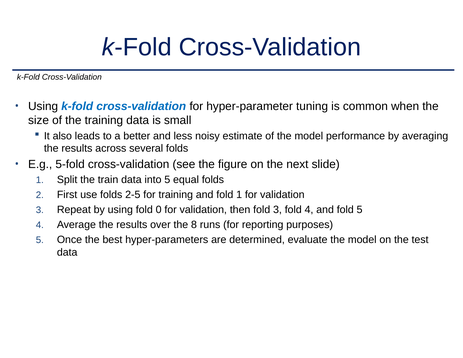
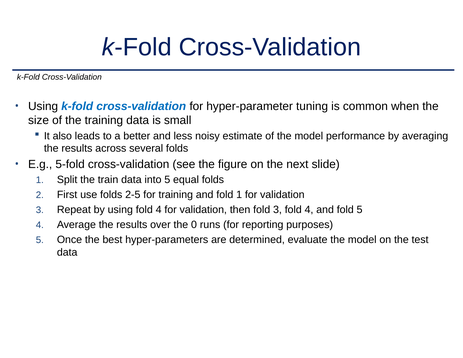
using fold 0: 0 -> 4 (159, 210)
8: 8 -> 0 (194, 225)
